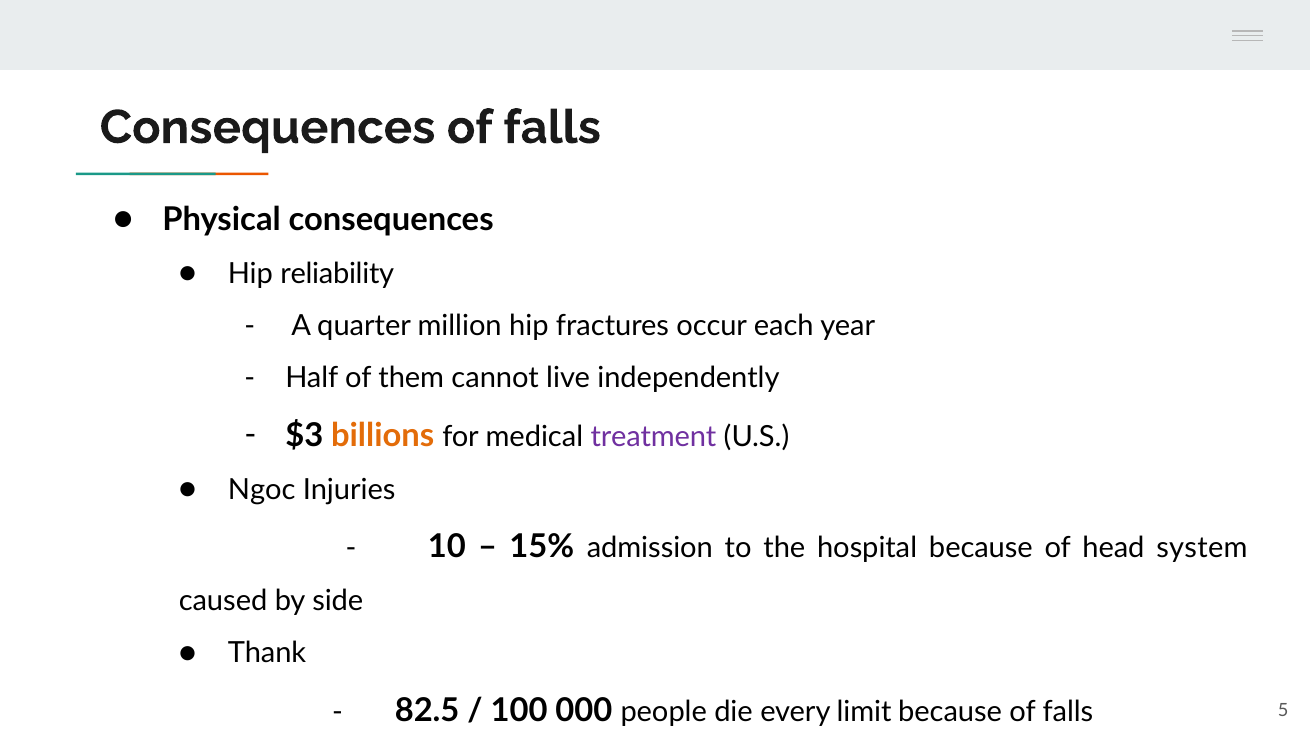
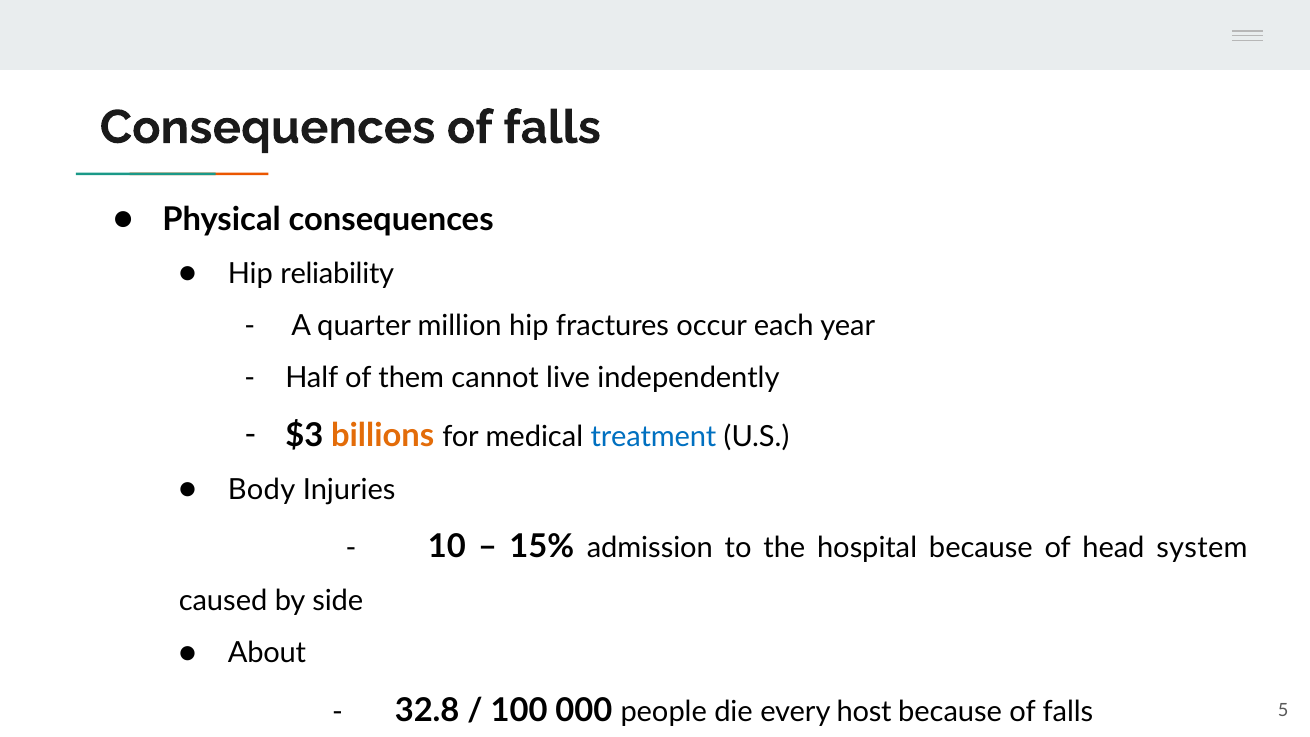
treatment colour: purple -> blue (653, 437)
Ngoc: Ngoc -> Body (262, 490)
Thank: Thank -> About (267, 653)
82.5: 82.5 -> 32.8 (427, 710)
limit: limit -> host (864, 711)
